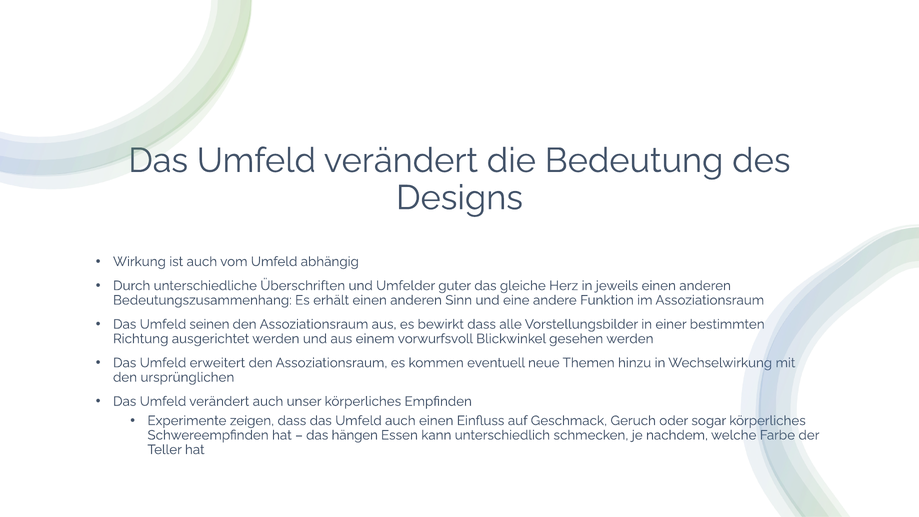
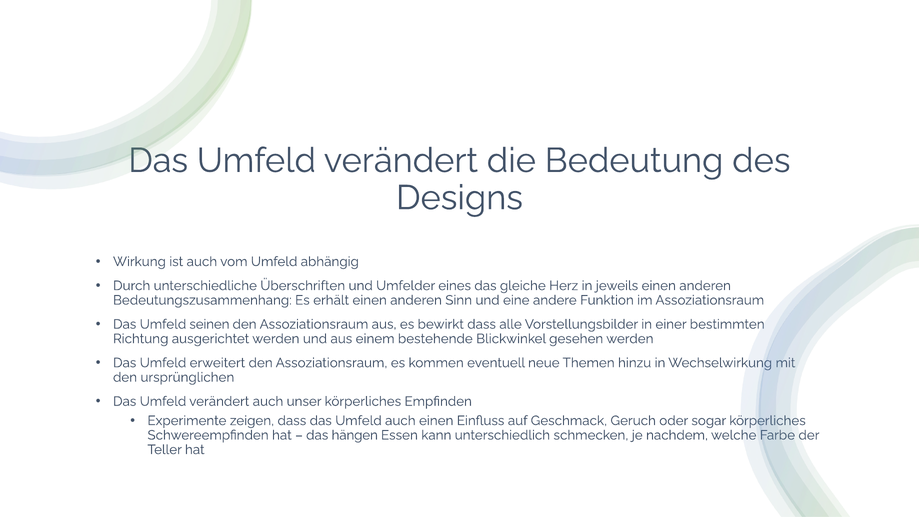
guter: guter -> eines (455, 286)
vorwurfsvoll: vorwurfsvoll -> bestehende (435, 339)
